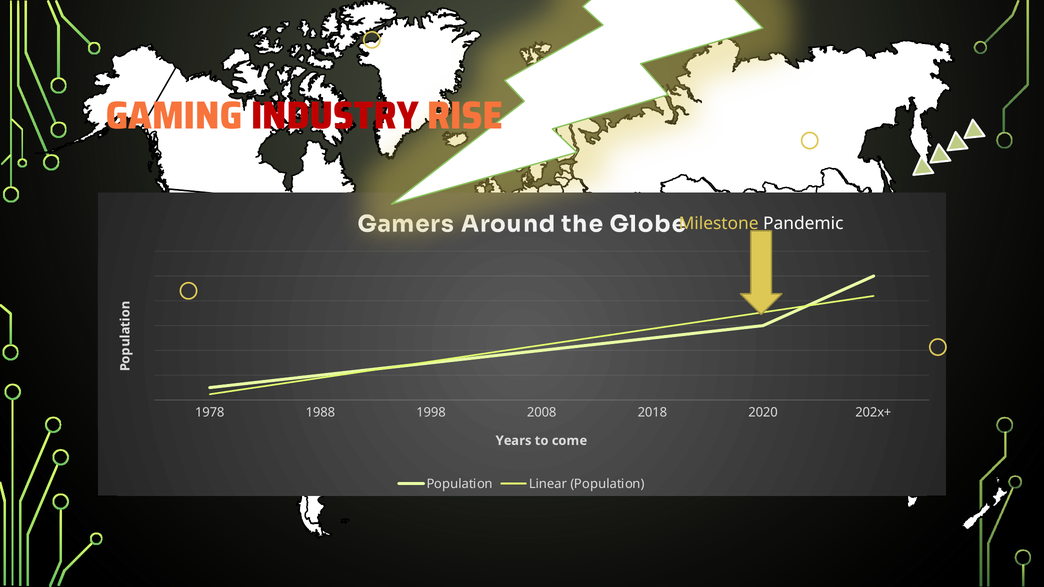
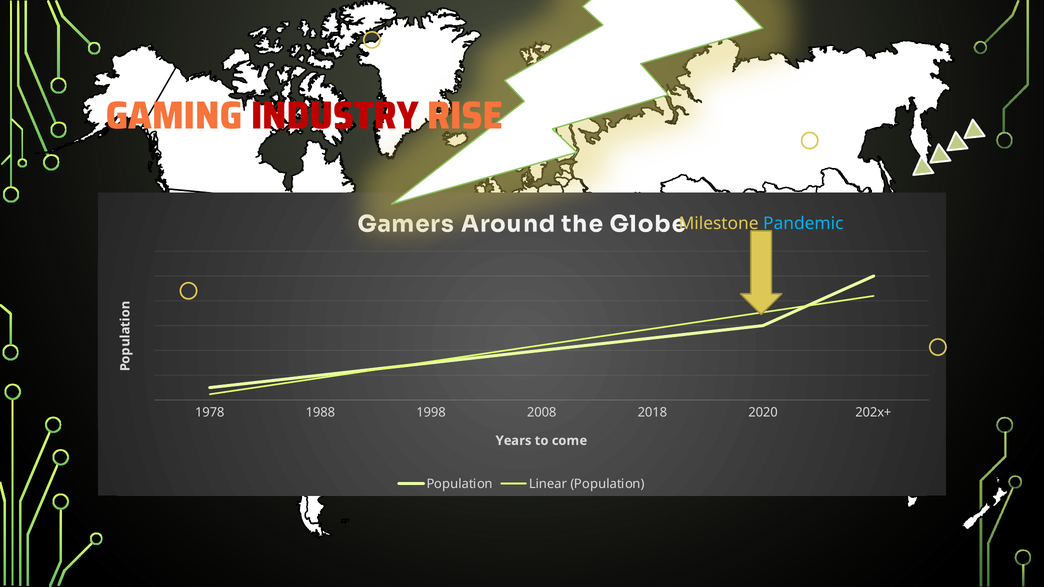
Pandemic colour: white -> light blue (803, 224)
